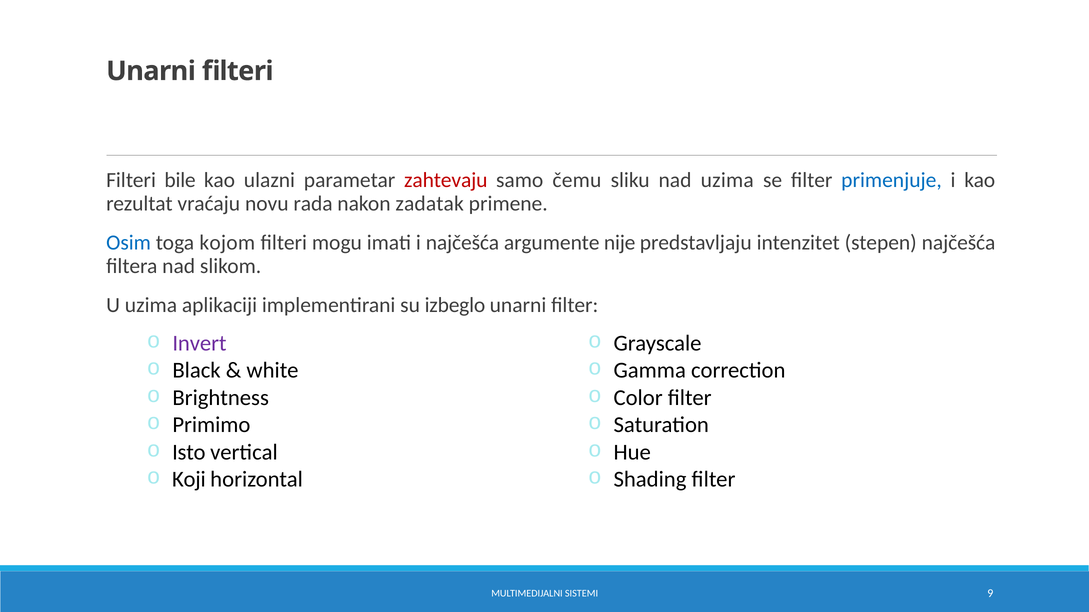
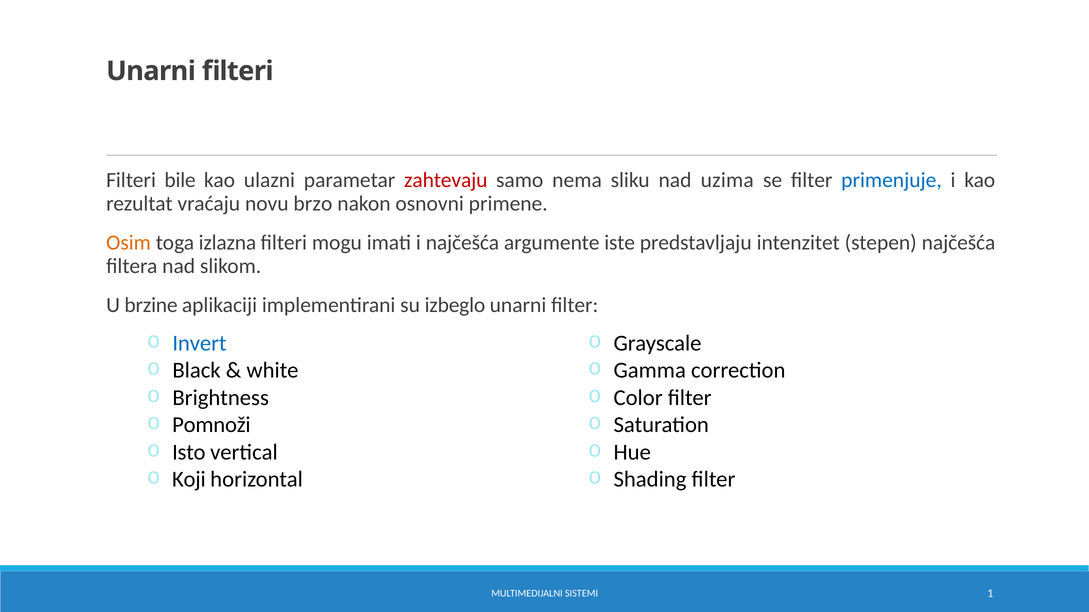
čemu: čemu -> nema (577, 180)
rada: rada -> brzo (313, 204)
zadatak: zadatak -> osnovni (430, 204)
Osim colour: blue -> orange (129, 243)
kojom: kojom -> izlazna (227, 243)
nije: nije -> iste (620, 243)
U uzima: uzima -> brzine (151, 305)
Invert colour: purple -> blue (199, 344)
Primimo: Primimo -> Pomnoži (211, 425)
9: 9 -> 1 (990, 594)
